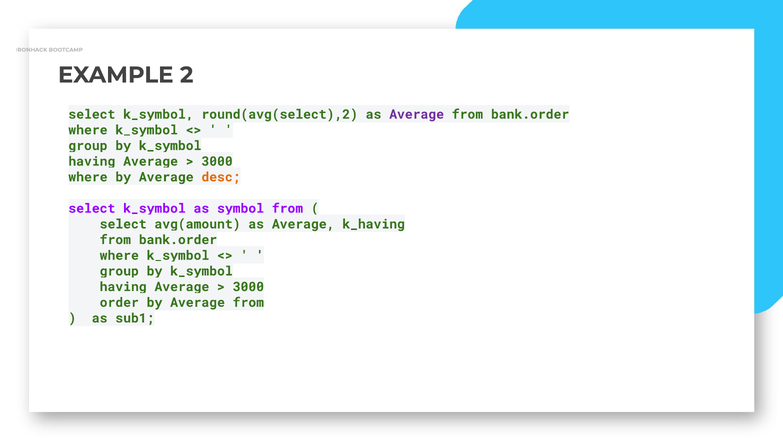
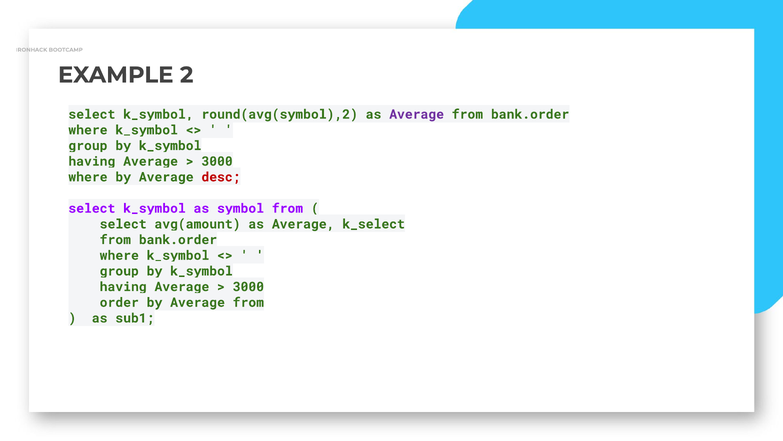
round(avg(select),2: round(avg(select),2 -> round(avg(symbol),2 (280, 114)
desc colour: orange -> red (221, 177)
k_having: k_having -> k_select (374, 224)
